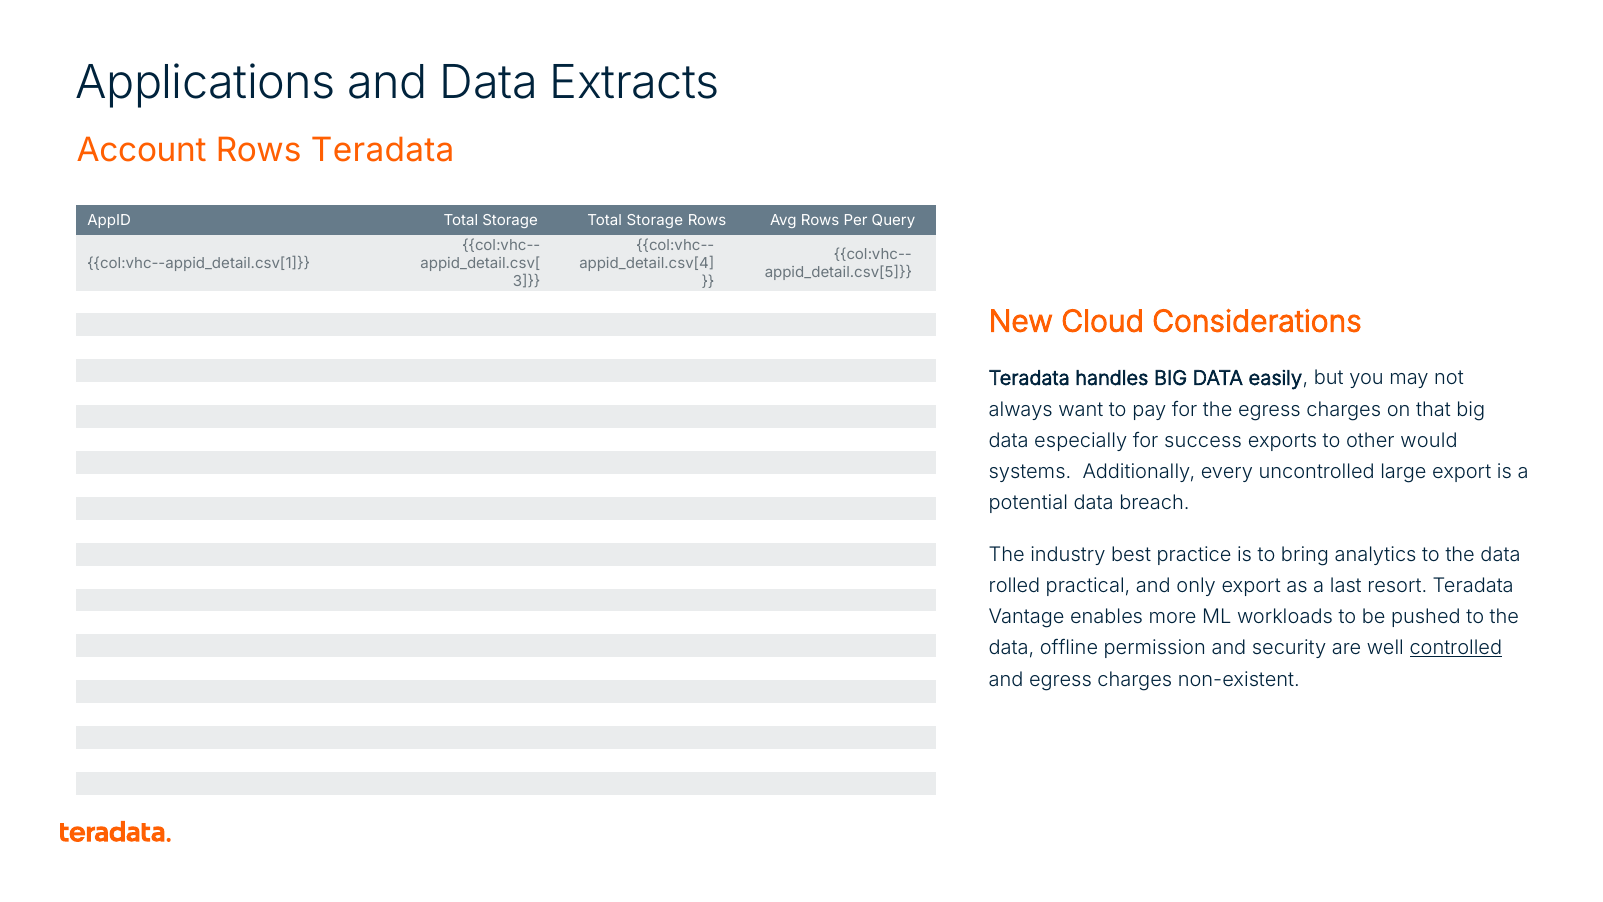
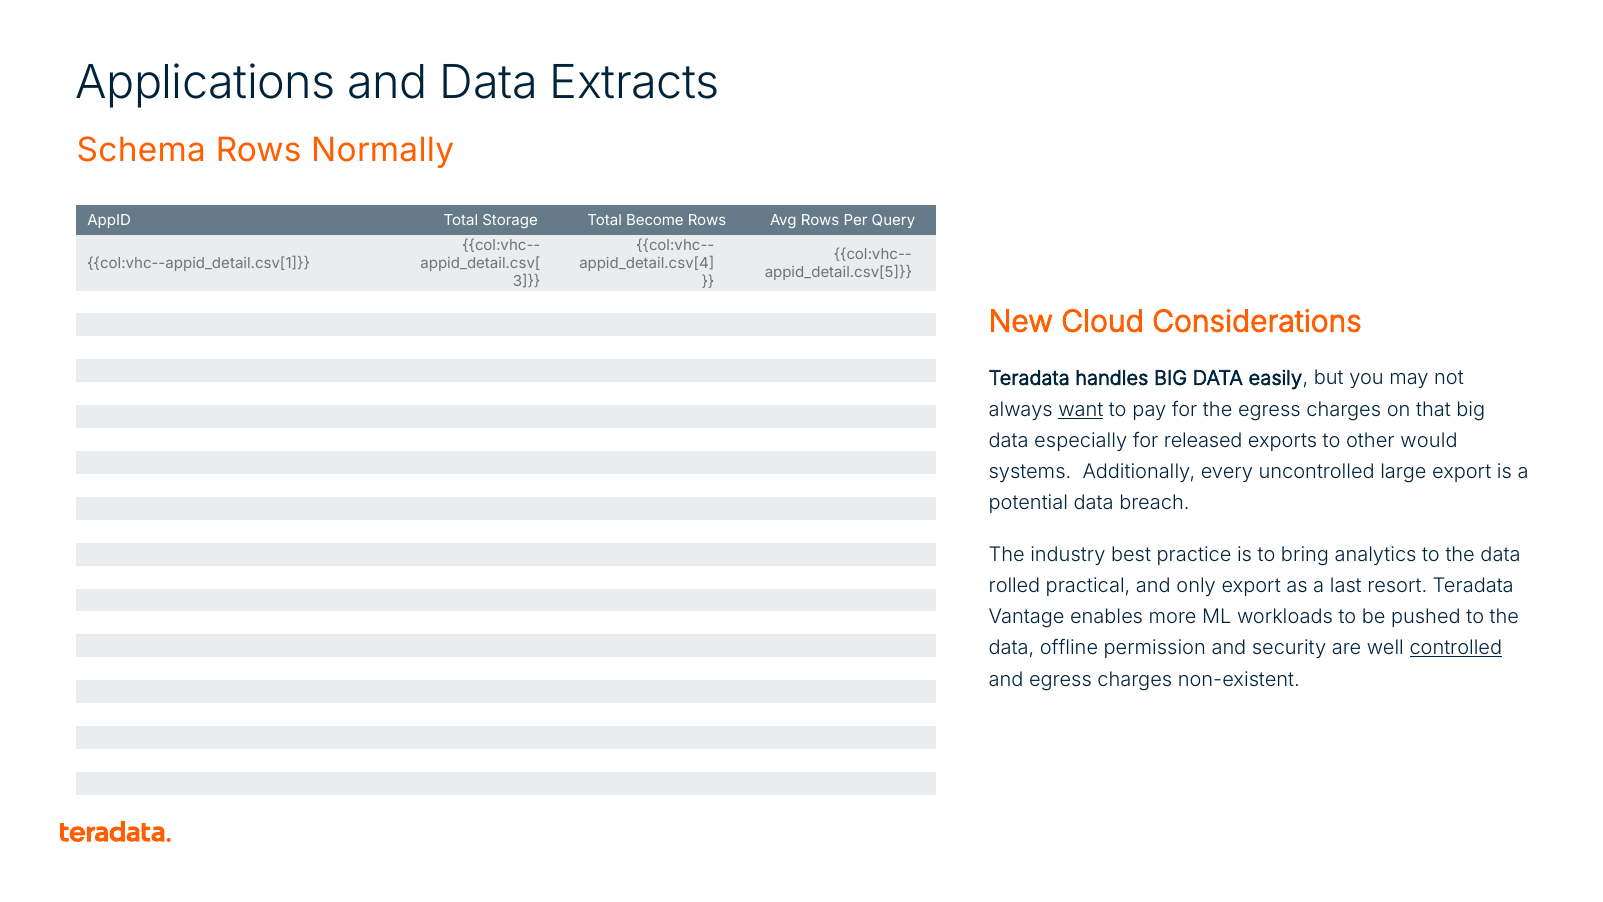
Account: Account -> Schema (141, 150)
Rows Teradata: Teradata -> Normally (383, 150)
Storage: Storage -> Become (655, 221)
want underline: none -> present (1081, 409)
success: success -> released (1203, 441)
